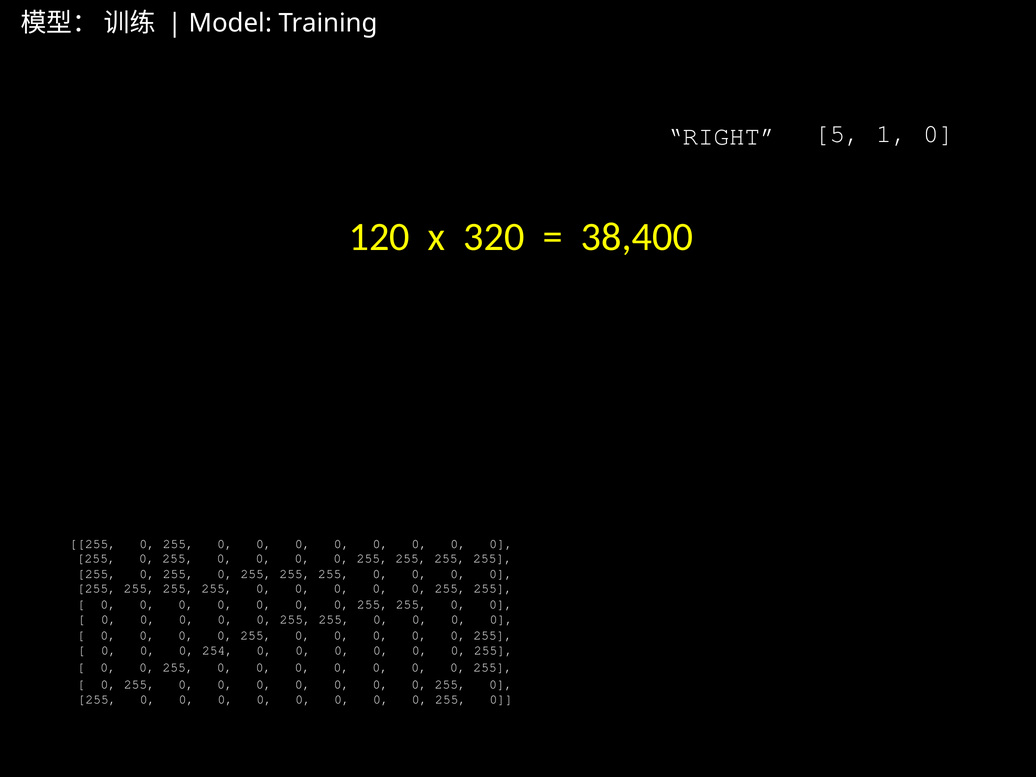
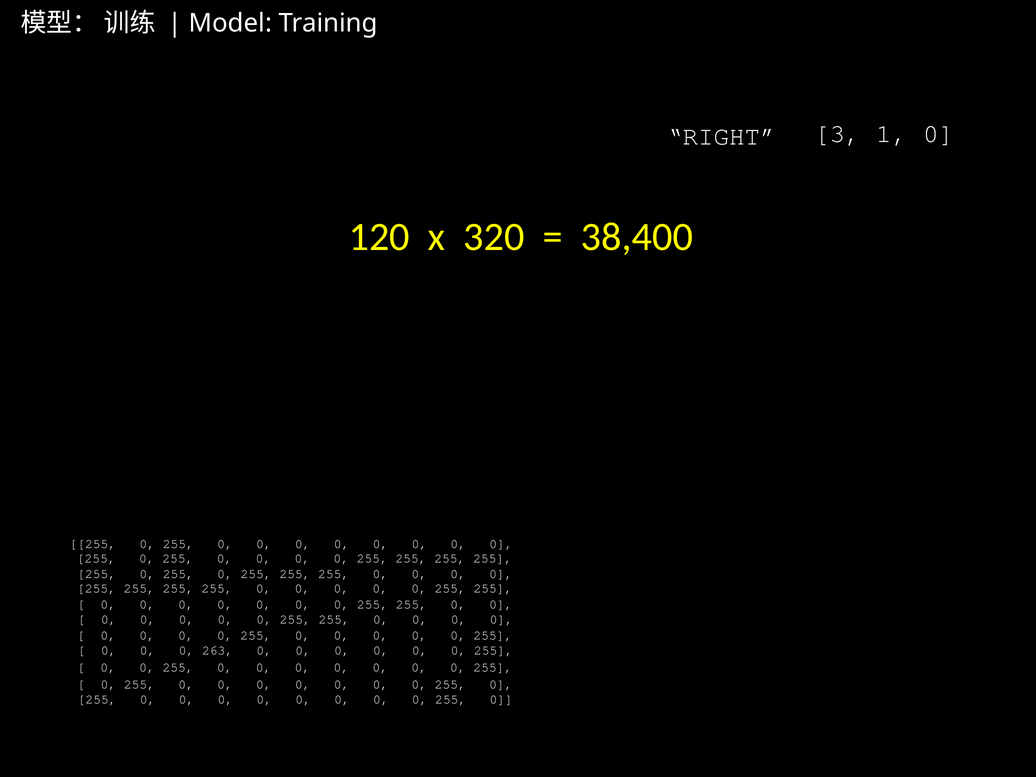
5: 5 -> 3 (838, 134)
254: 254 -> 263 (218, 651)
